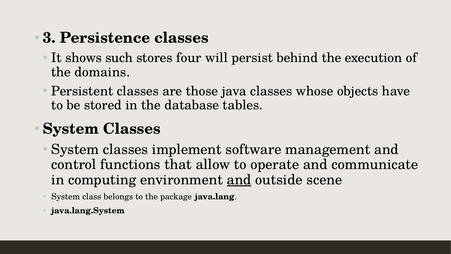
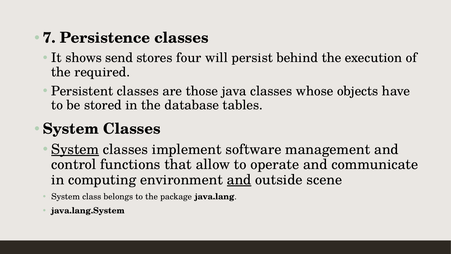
3: 3 -> 7 (49, 38)
such: such -> send (119, 58)
domains: domains -> required (102, 72)
System underline: none -> present (75, 149)
